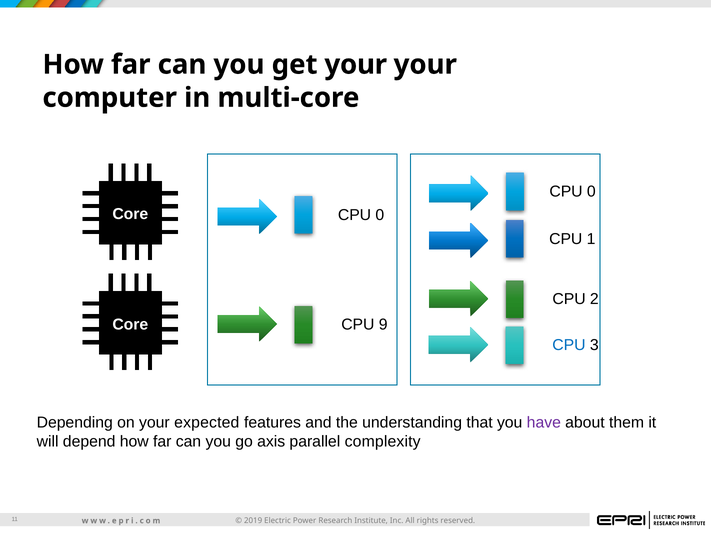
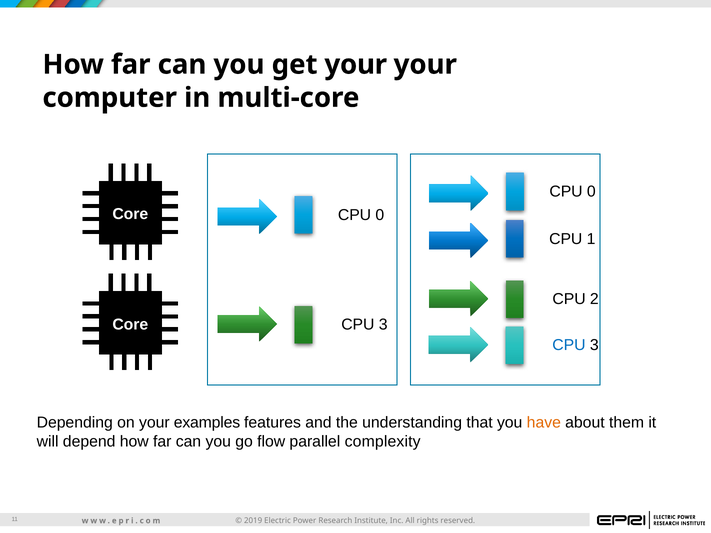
9: 9 -> 3 (383, 325)
expected: expected -> examples (207, 423)
have colour: purple -> orange (544, 423)
axis: axis -> flow (271, 442)
